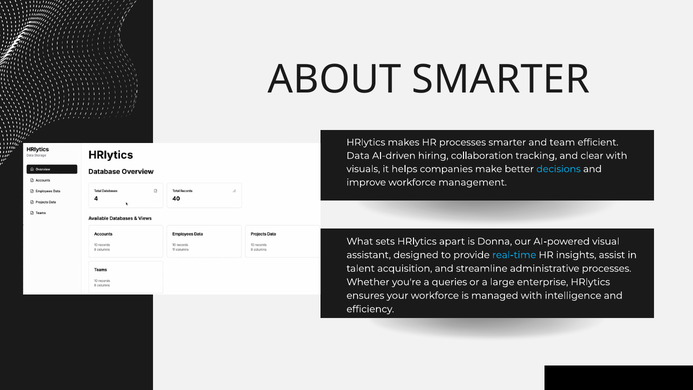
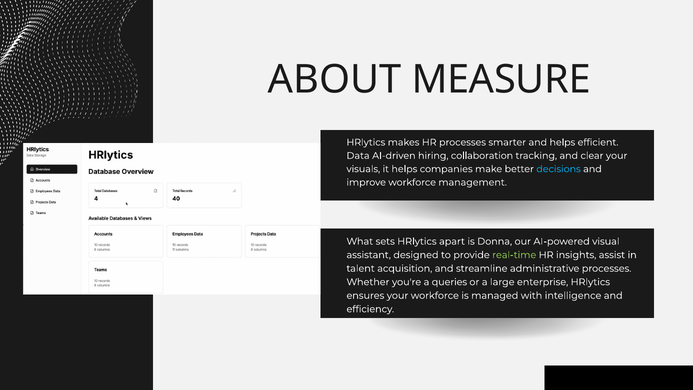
ABOUT SMARTER: SMARTER -> MEASURE (501, 80)
and team: team -> helps (562, 142)
clear with: with -> your (617, 156)
real-time colour: light blue -> light green (514, 255)
